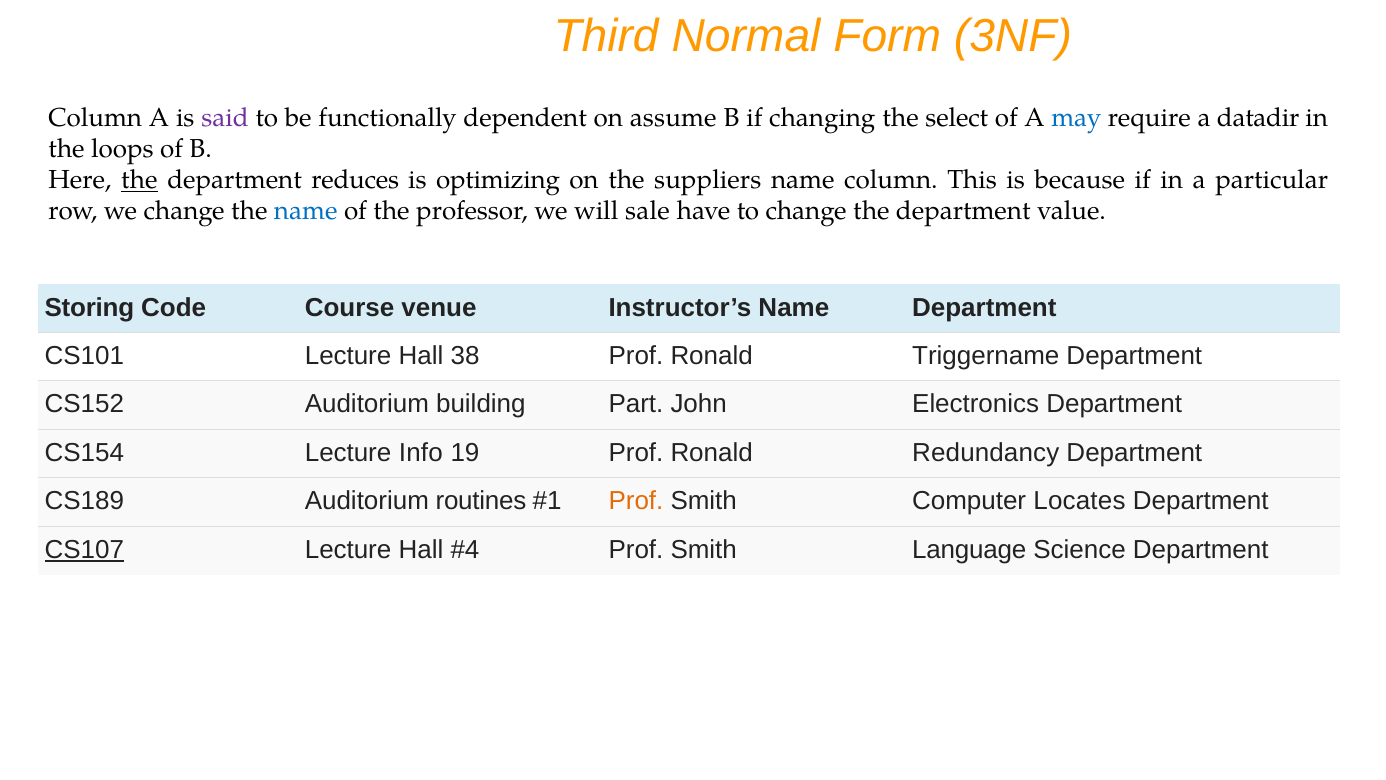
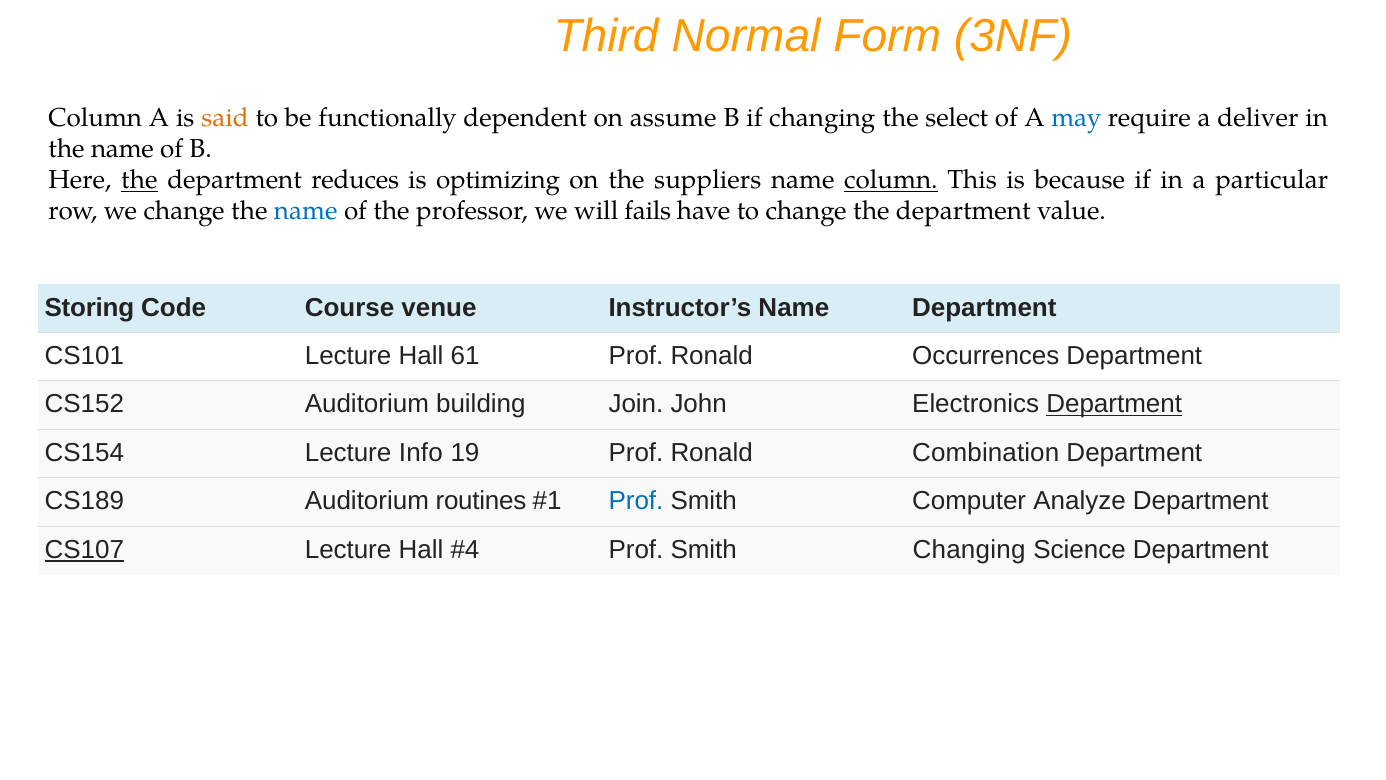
said colour: purple -> orange (225, 118)
datadir: datadir -> deliver (1258, 118)
loops: loops -> name (123, 149)
column underline: none -> present (891, 180)
sale: sale -> fails (648, 211)
38: 38 -> 61 (465, 356)
Triggername: Triggername -> Occurrences (986, 356)
Part: Part -> Join (636, 404)
Department underline: none -> present (1114, 404)
Redundancy: Redundancy -> Combination (986, 453)
Prof colour: orange -> blue (636, 501)
Locates: Locates -> Analyze (1080, 501)
Smith Language: Language -> Changing (969, 550)
